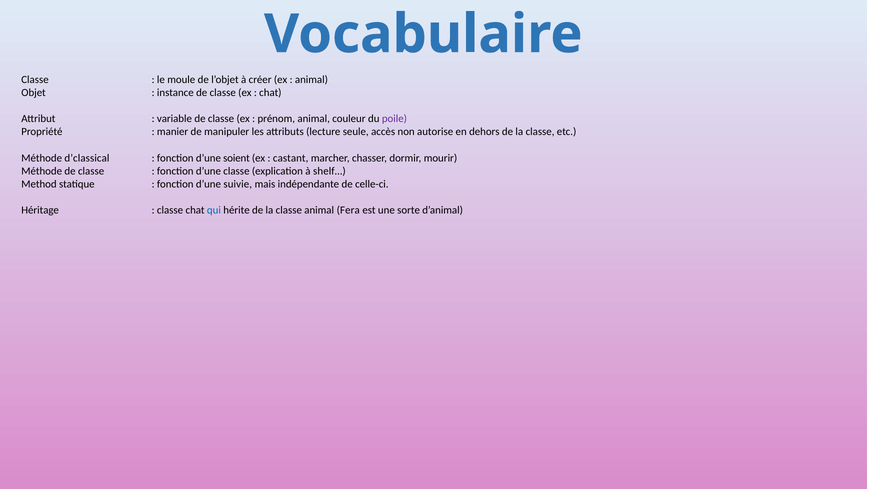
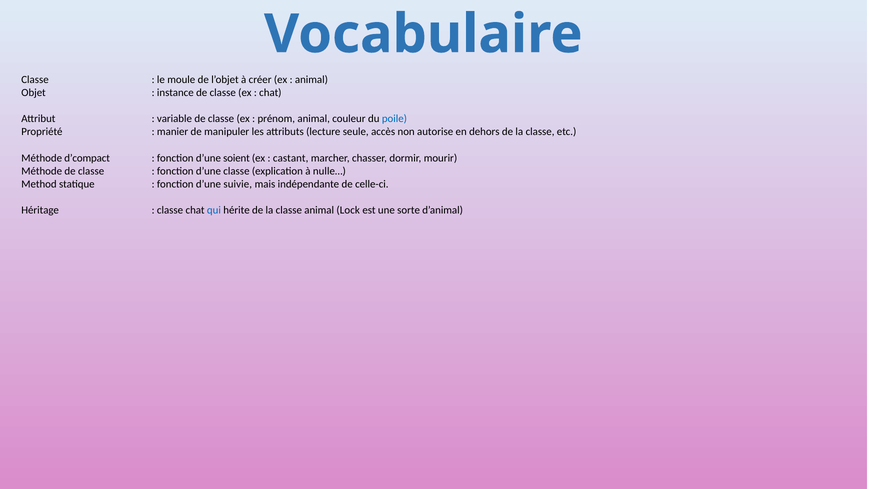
poile colour: purple -> blue (394, 119)
d’classical: d’classical -> d’compact (87, 158)
shelf…: shelf… -> nulle… (329, 171)
Fera: Fera -> Lock (348, 210)
